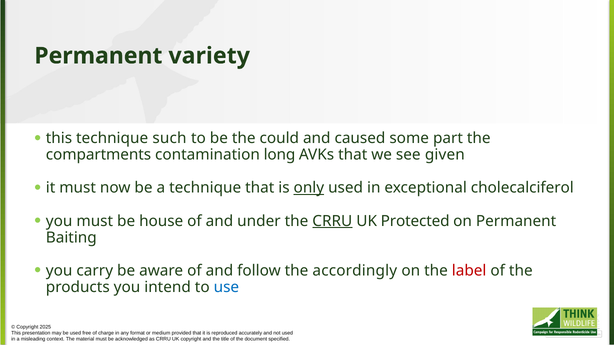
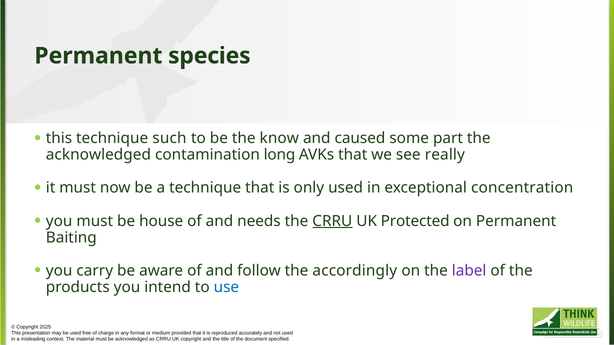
variety: variety -> species (209, 56)
could: could -> know (279, 138)
compartments: compartments -> acknowledged (98, 155)
given: given -> really (445, 155)
only underline: present -> none (309, 188)
cholecalciferol: cholecalciferol -> concentration (522, 188)
under: under -> needs (259, 221)
label colour: red -> purple (469, 271)
